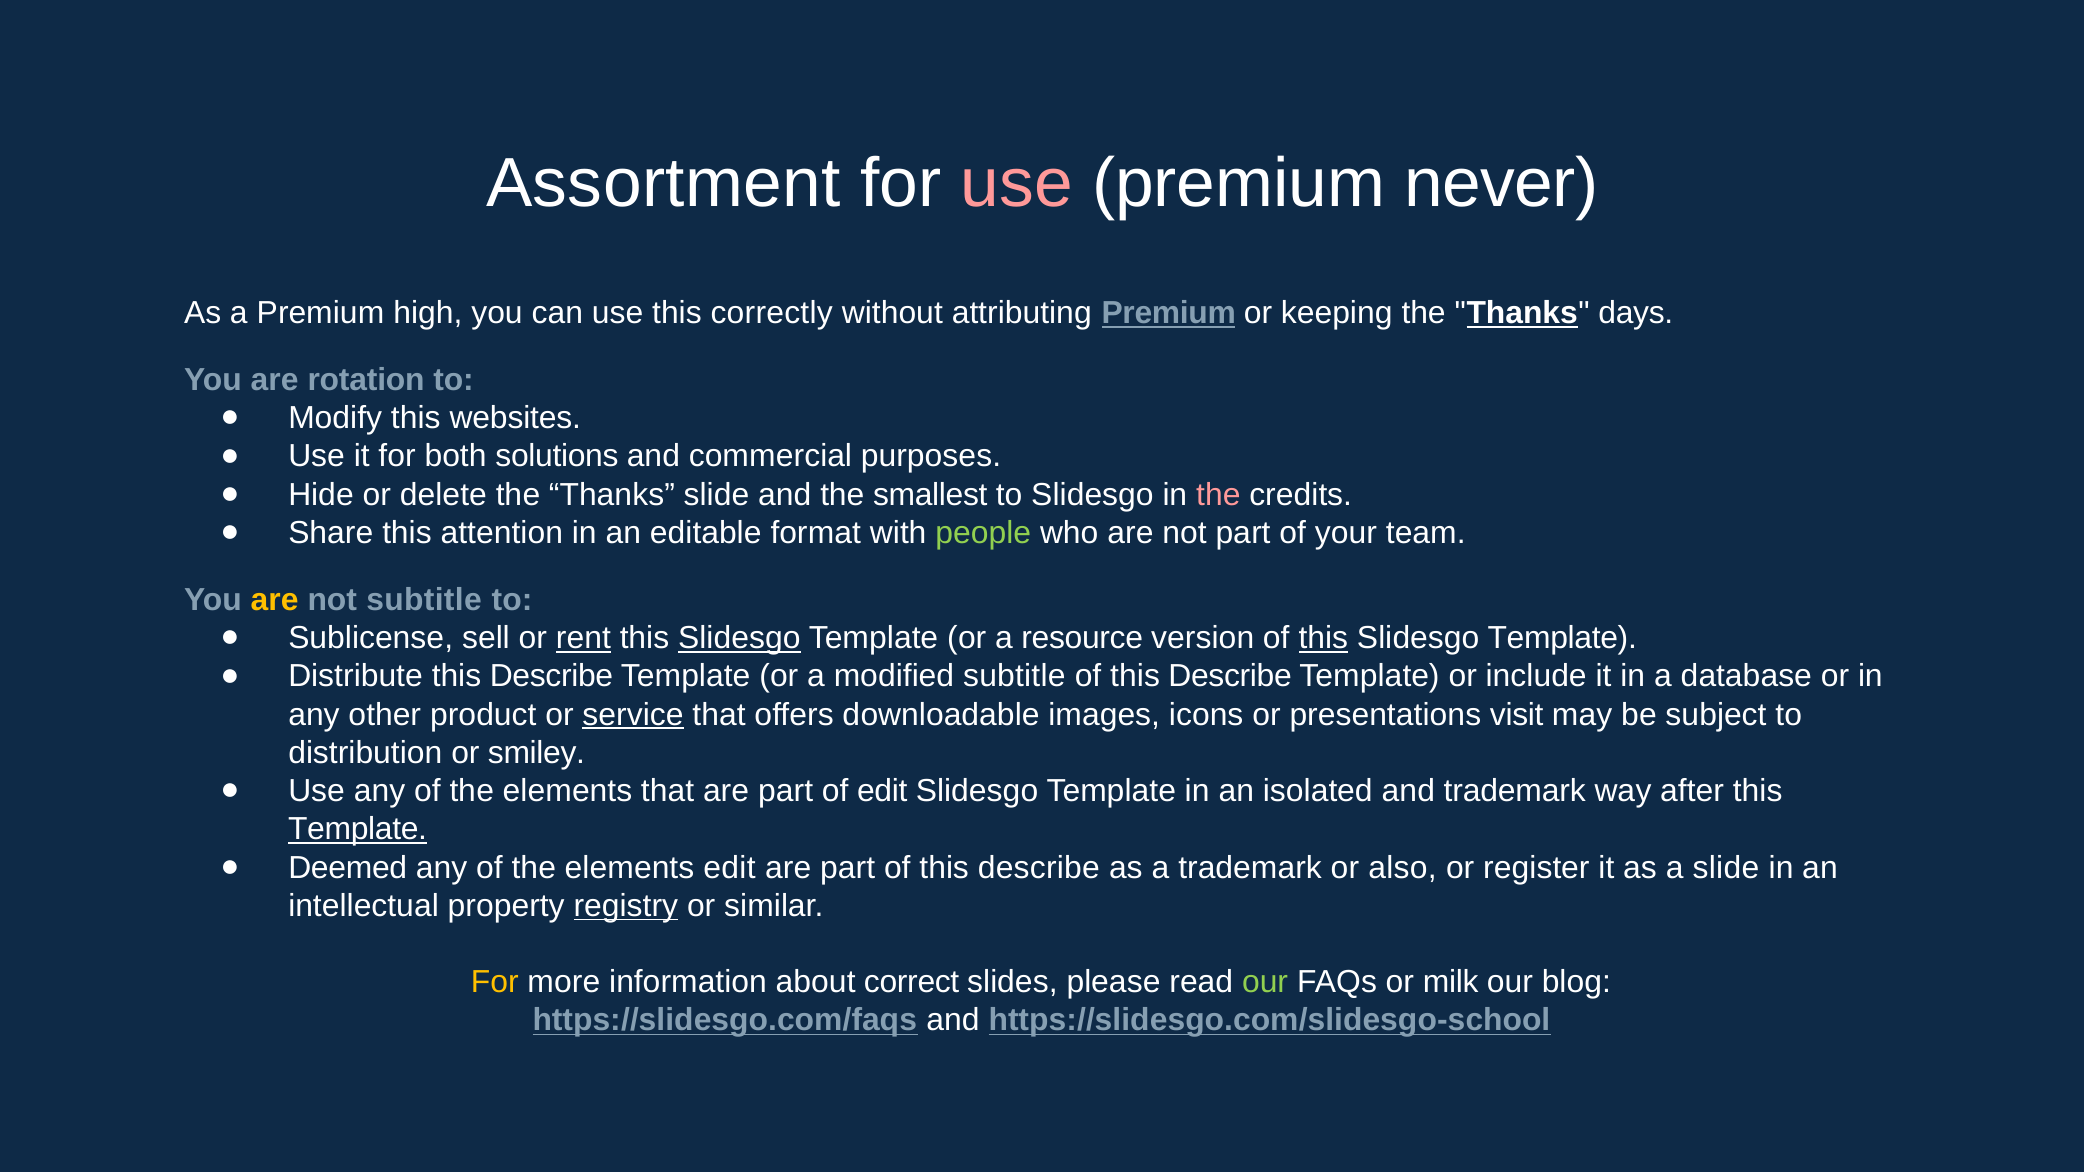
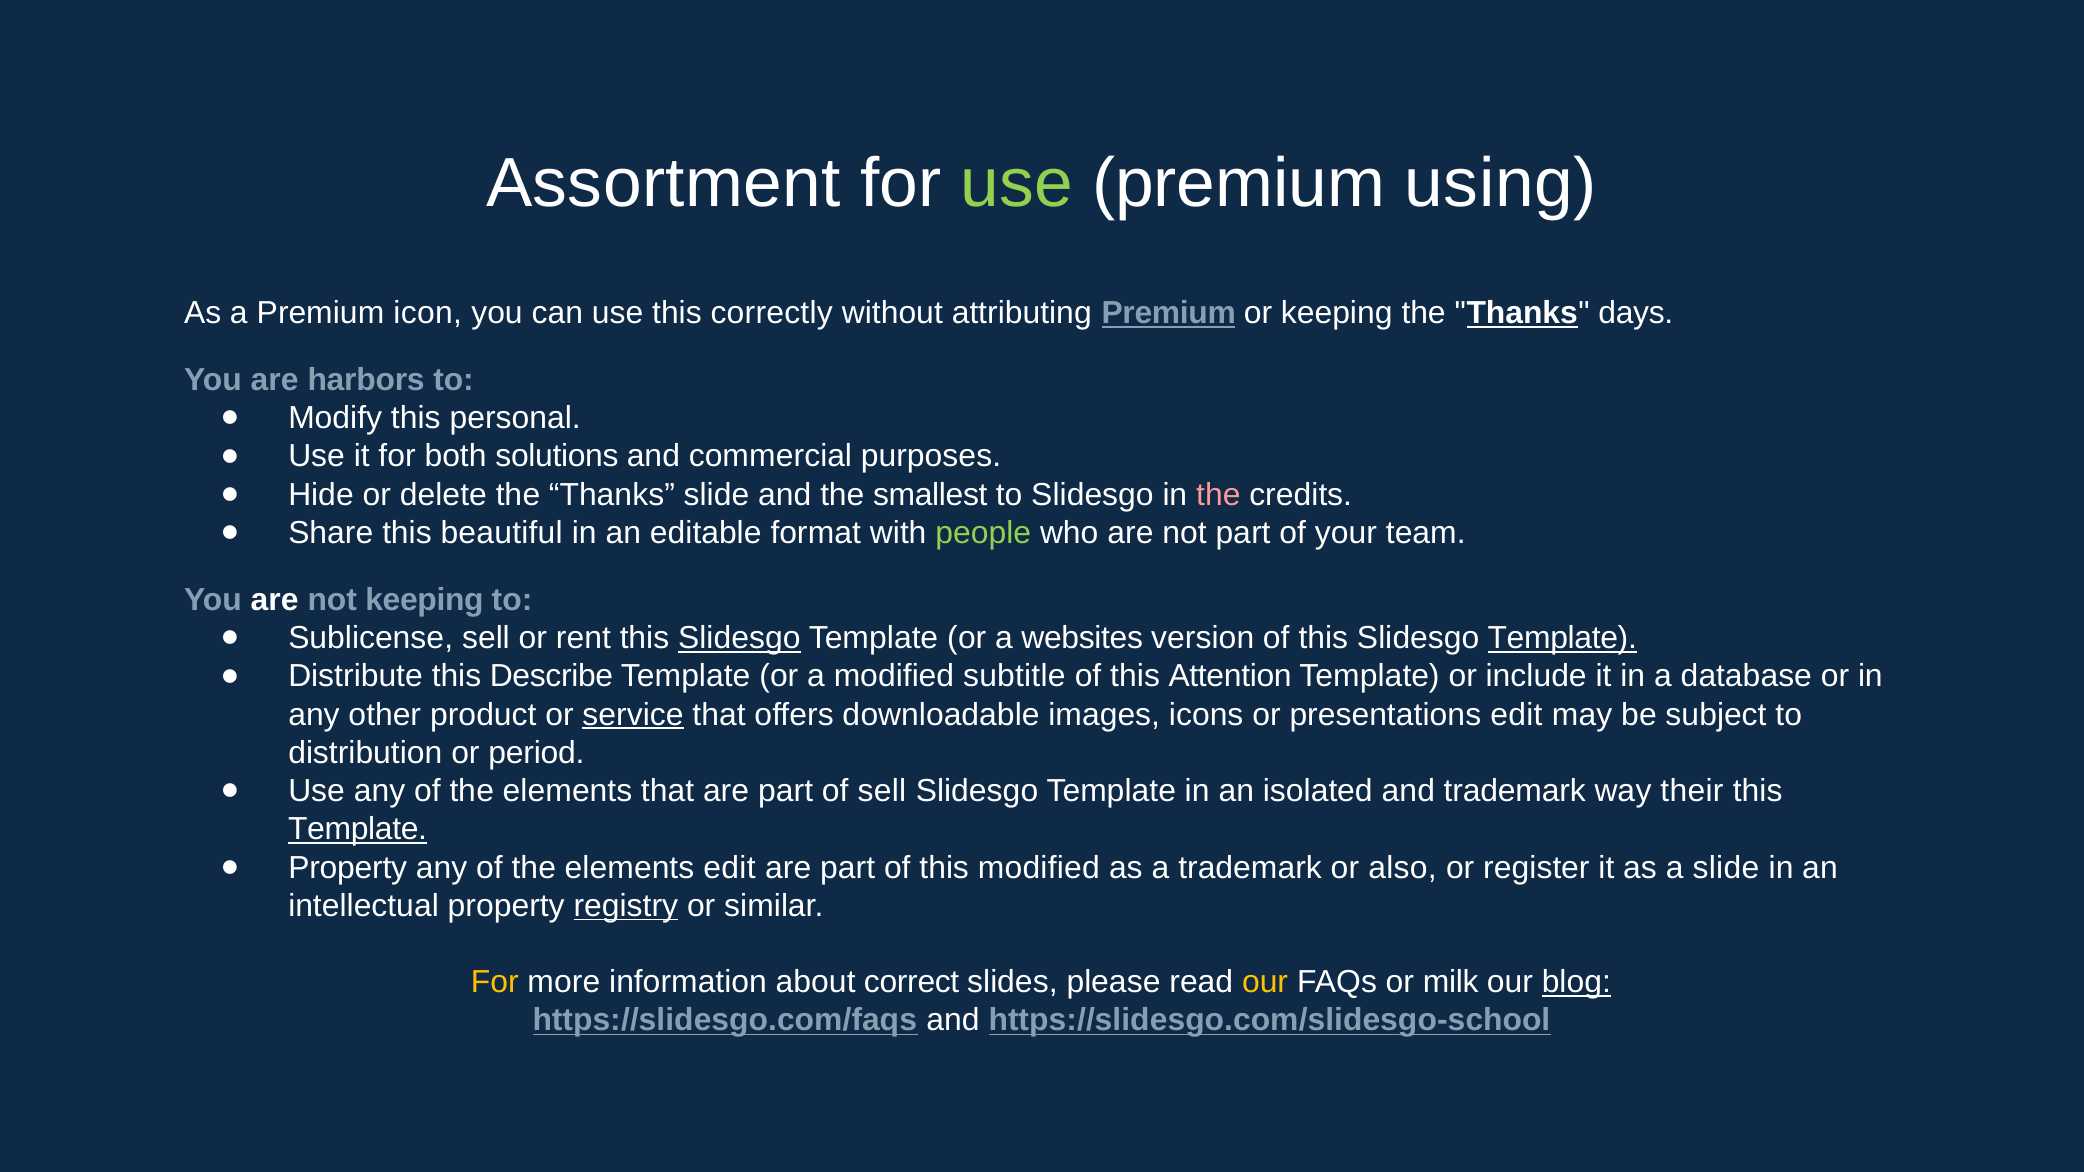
use colour: pink -> light green (1017, 184)
never: never -> using (1501, 184)
high: high -> icon (428, 313)
rotation: rotation -> harbors (366, 380)
websites: websites -> personal (515, 418)
attention: attention -> beautiful (502, 533)
are colour: yellow -> white (275, 600)
not subtitle: subtitle -> keeping (424, 600)
rent underline: present -> none (583, 638)
resource: resource -> websites (1082, 638)
this underline: present -> none (1323, 638)
Template underline: none -> present (1562, 638)
Describe: Describe -> Attention (1230, 677)
presentations visit: visit -> edit (1516, 715)
smiley: smiley -> period (536, 753)
of edit: edit -> sell (882, 791)
after: after -> their (1692, 791)
Deemed: Deemed -> Property (348, 868)
part of this describe: describe -> modified (1039, 868)
our colour: light green -> yellow (1265, 983)
blog underline: none -> present (1576, 983)
